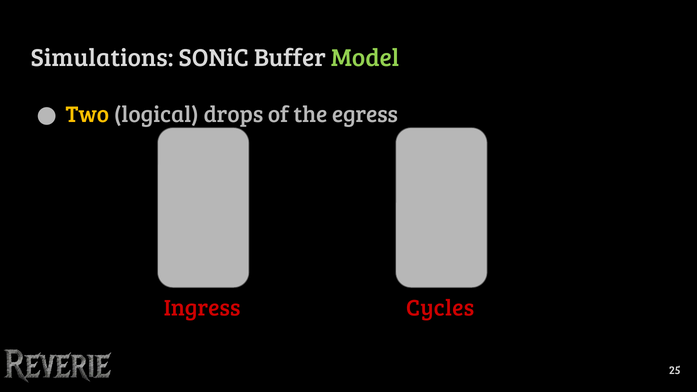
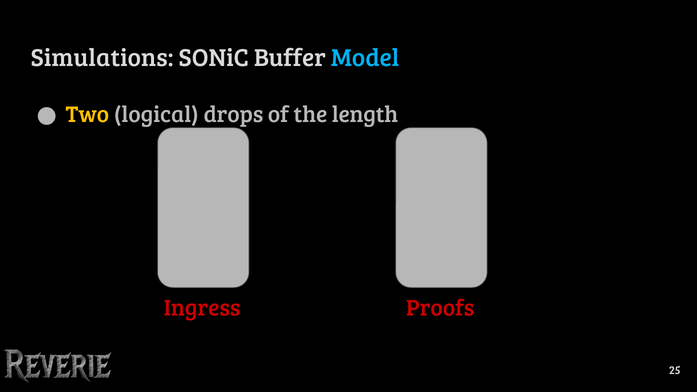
Model colour: light green -> light blue (365, 58)
egress: egress -> length (365, 115)
Cycles: Cycles -> Proofs (440, 308)
